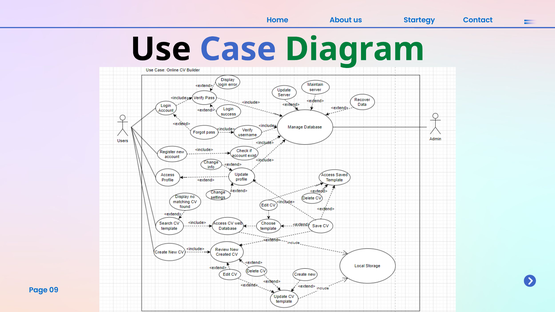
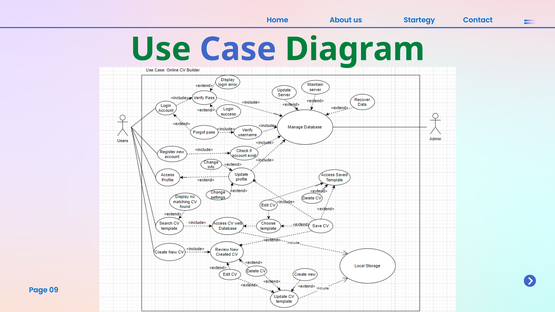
Use colour: black -> green (161, 49)
